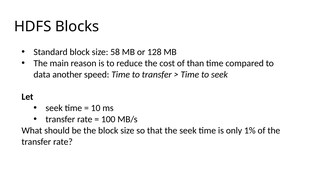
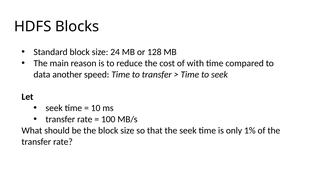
58: 58 -> 24 (115, 52)
than: than -> with (195, 63)
